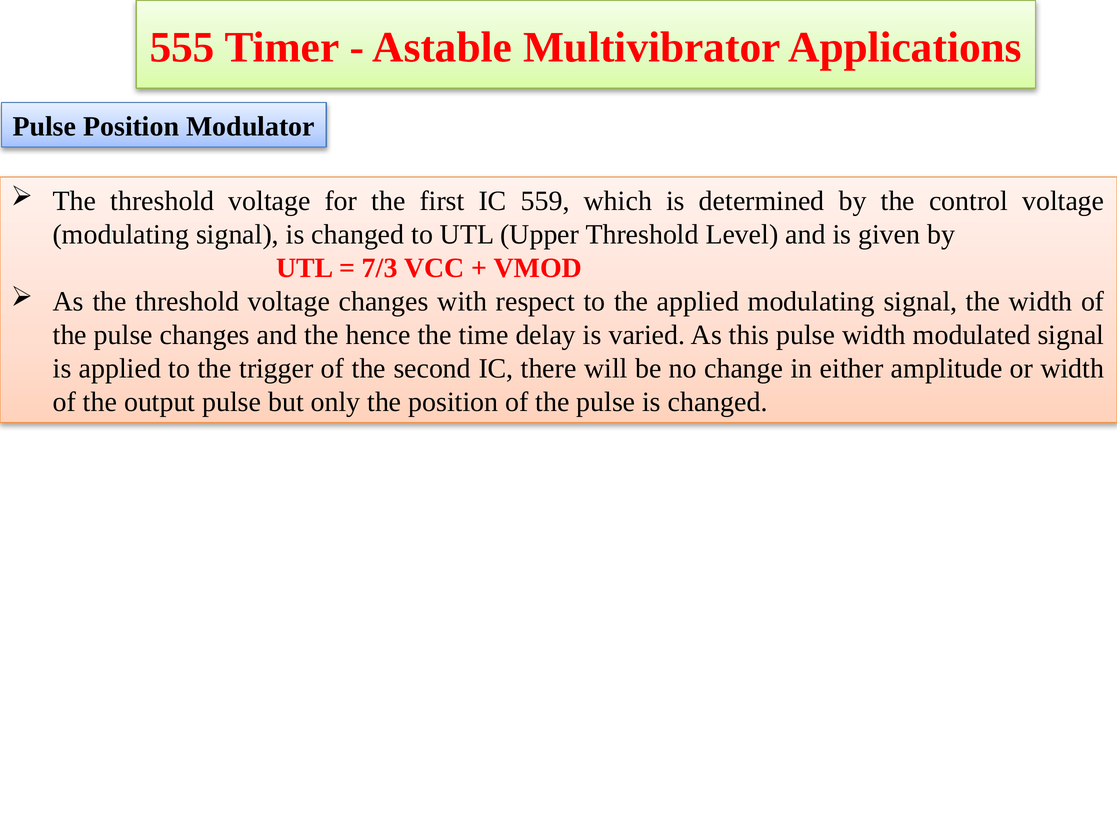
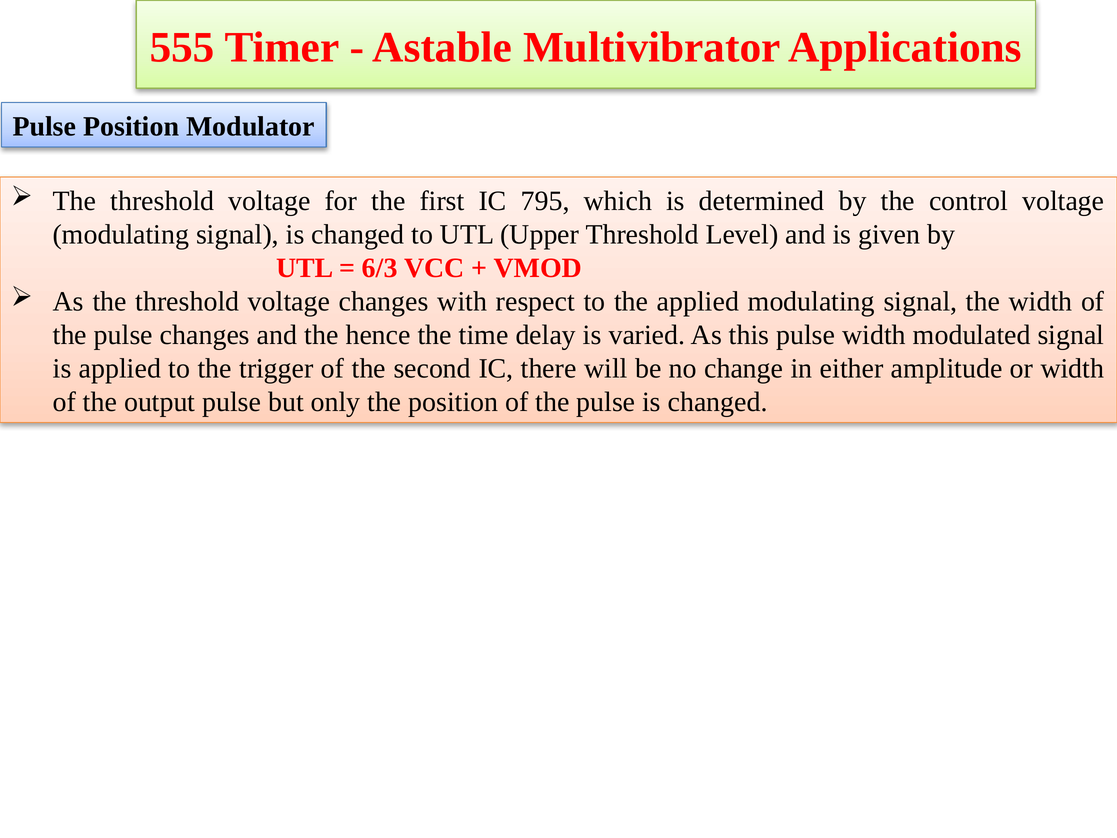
559: 559 -> 795 (545, 201)
7/3: 7/3 -> 6/3 (380, 268)
